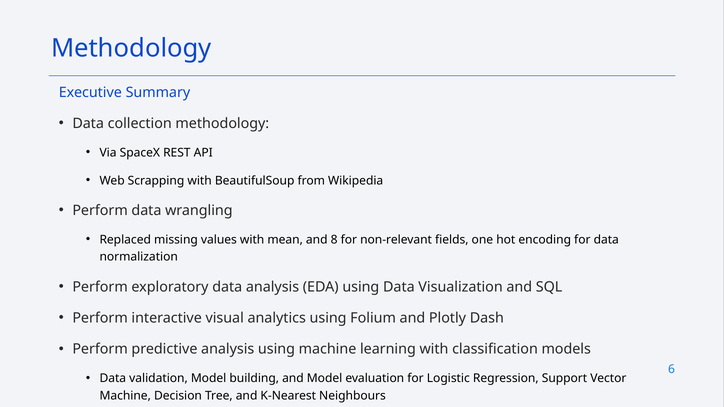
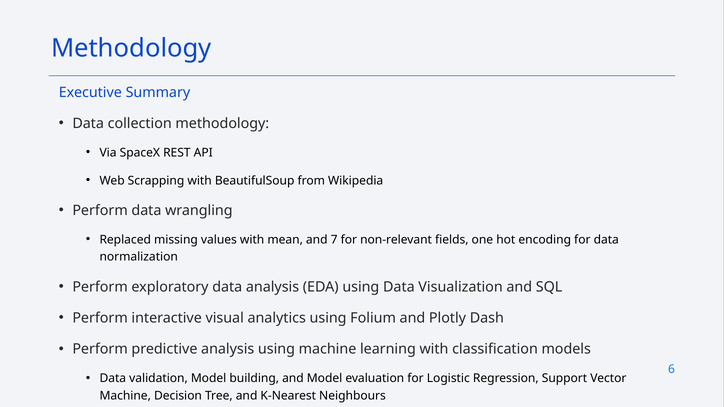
8: 8 -> 7 (334, 240)
